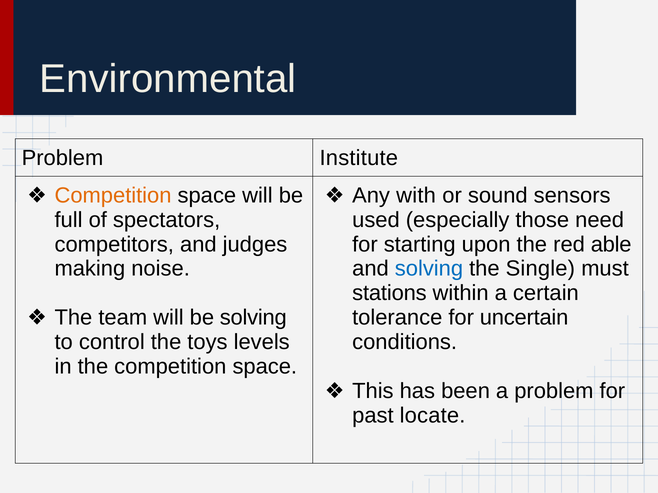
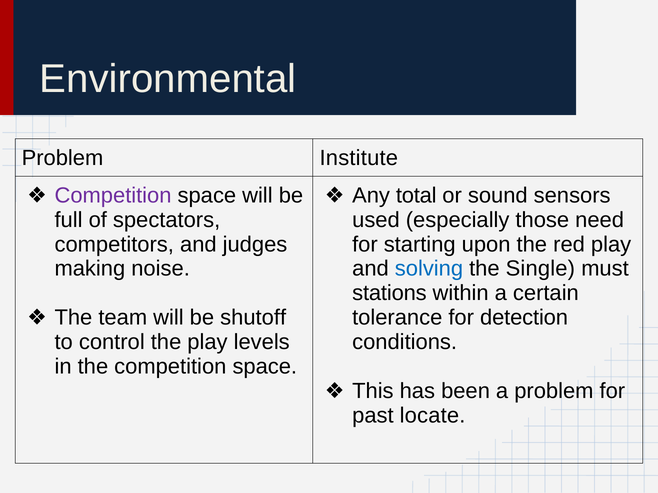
Competition colour: orange -> purple (113, 196)
with: with -> total (416, 196)
red able: able -> play (611, 245)
uncertain: uncertain -> detection (524, 318)
be solving: solving -> shutoff (253, 318)
the toys: toys -> play (207, 342)
